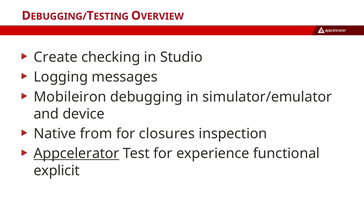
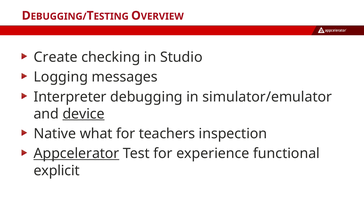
Mobileiron: Mobileiron -> Interpreter (70, 97)
device underline: none -> present (84, 114)
from: from -> what (96, 134)
closures: closures -> teachers (167, 134)
